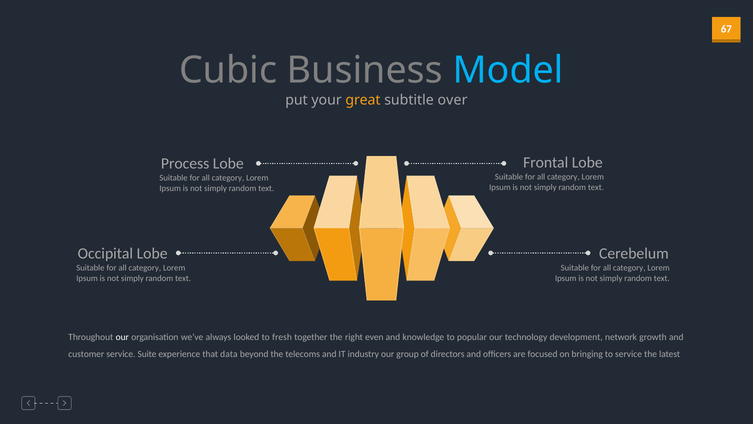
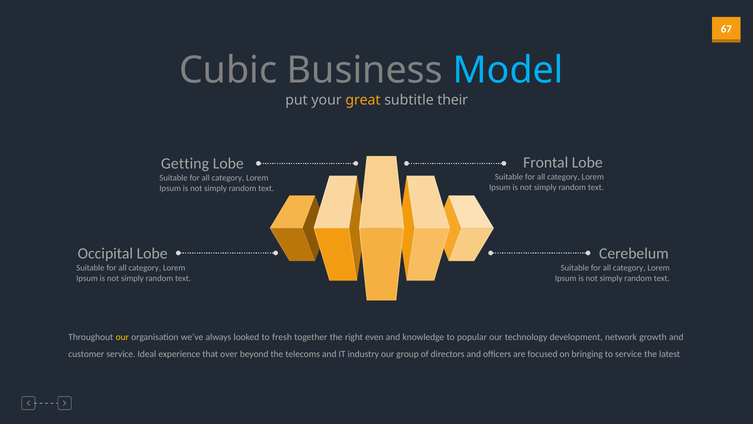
over: over -> their (453, 100)
Process: Process -> Getting (185, 163)
our colour: white -> yellow (122, 337)
Suite: Suite -> Ideal (147, 354)
data: data -> over (229, 354)
